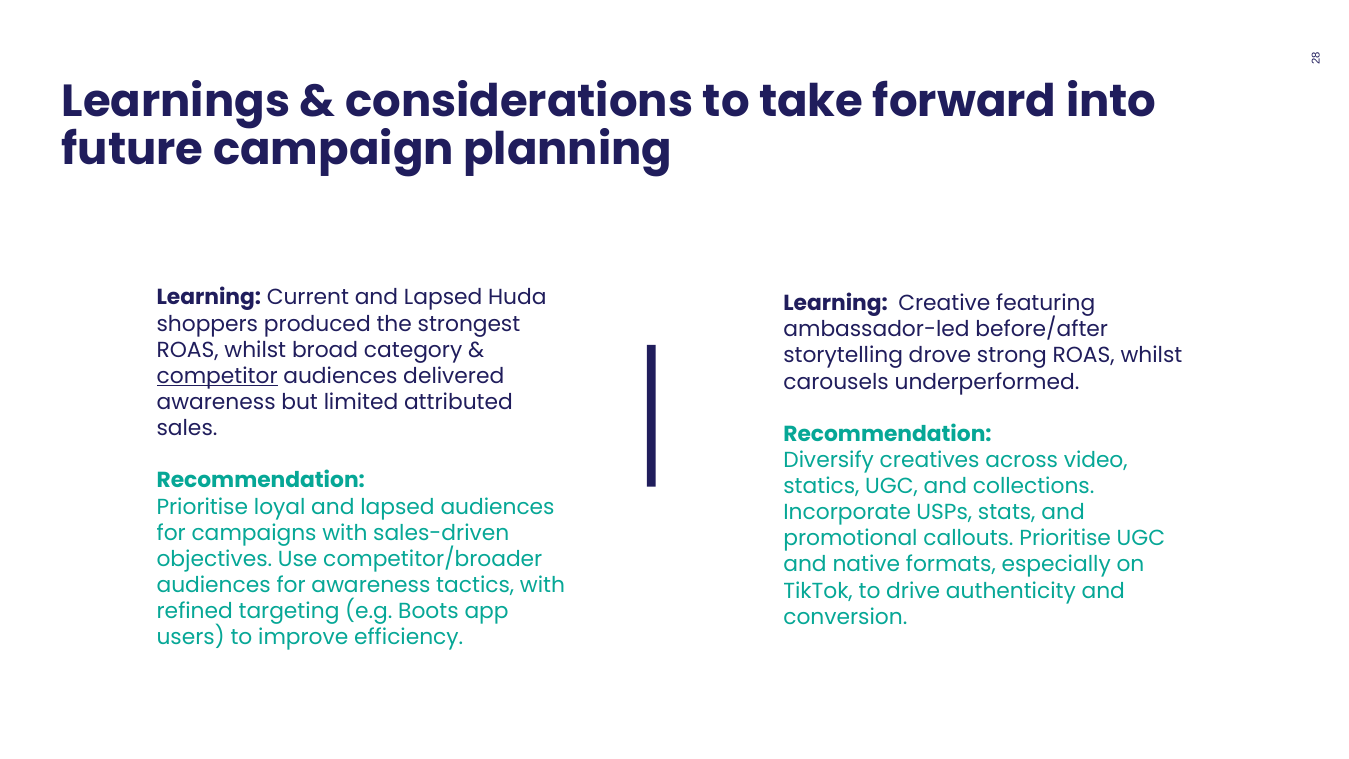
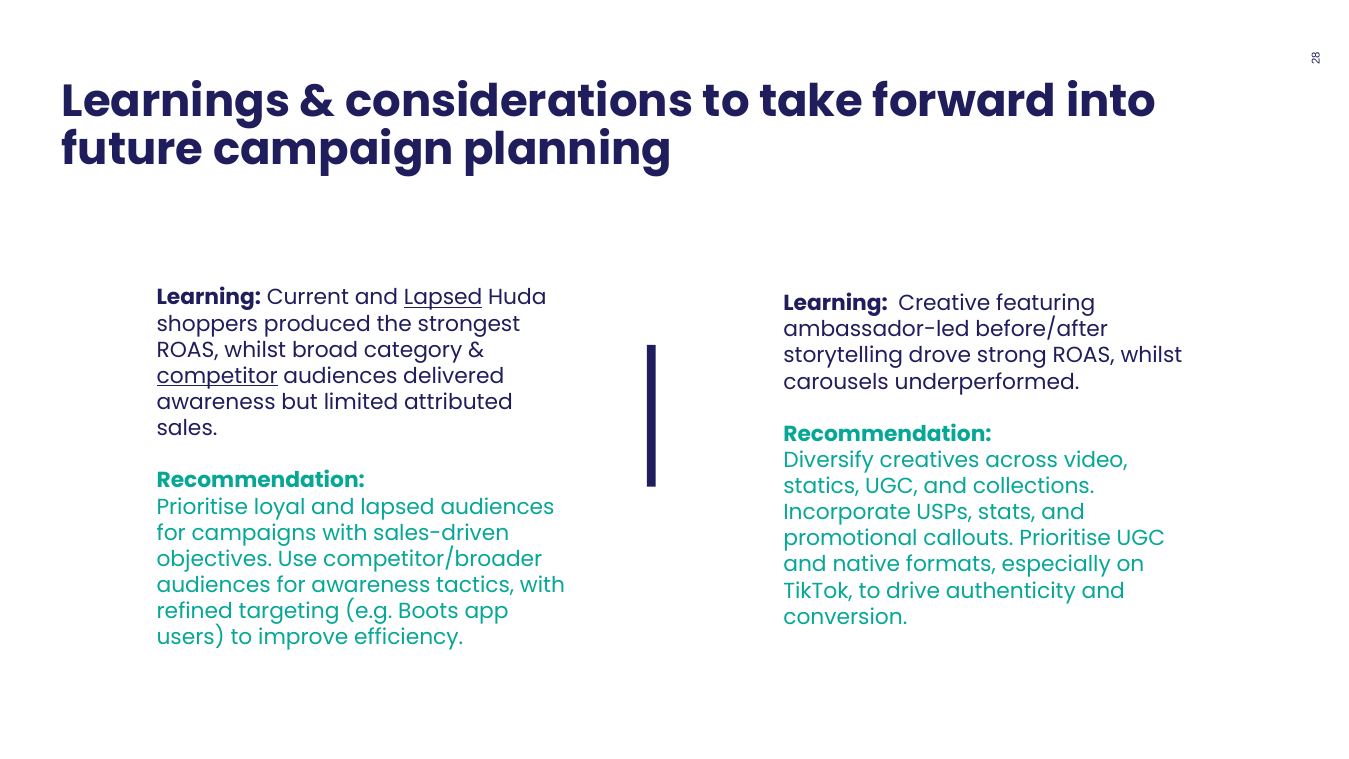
Lapsed underline: none -> present (443, 298)
